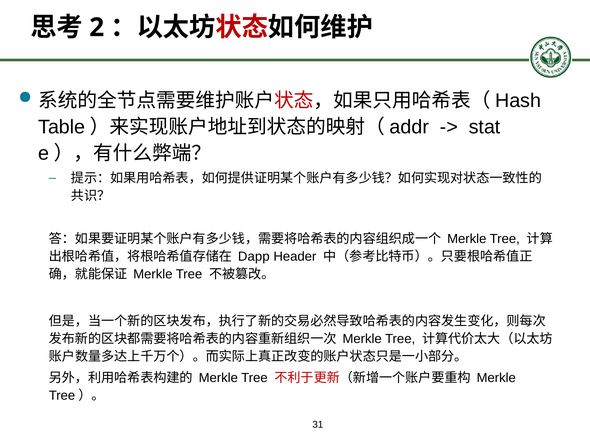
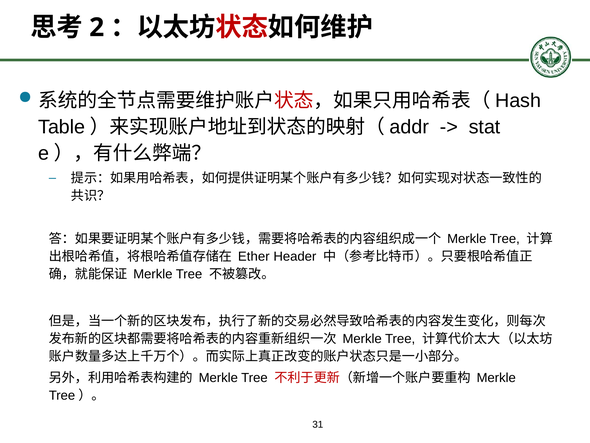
Dapp: Dapp -> Ether (254, 256)
